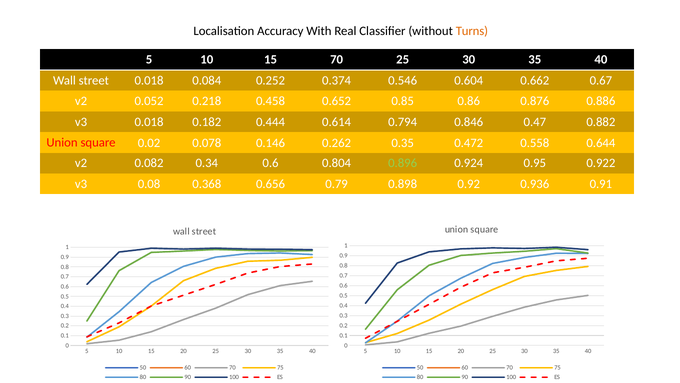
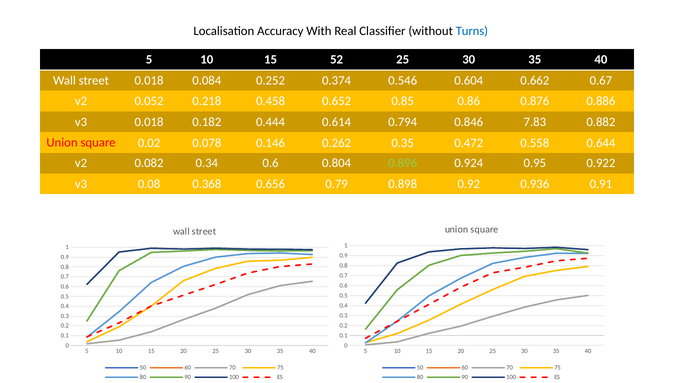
Turns colour: orange -> blue (472, 31)
15 70: 70 -> 52 (337, 60)
0.47: 0.47 -> 7.83 (535, 122)
